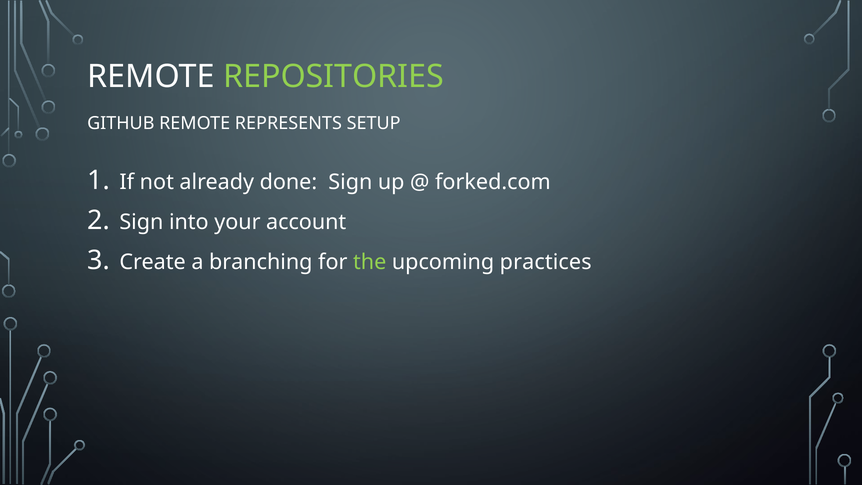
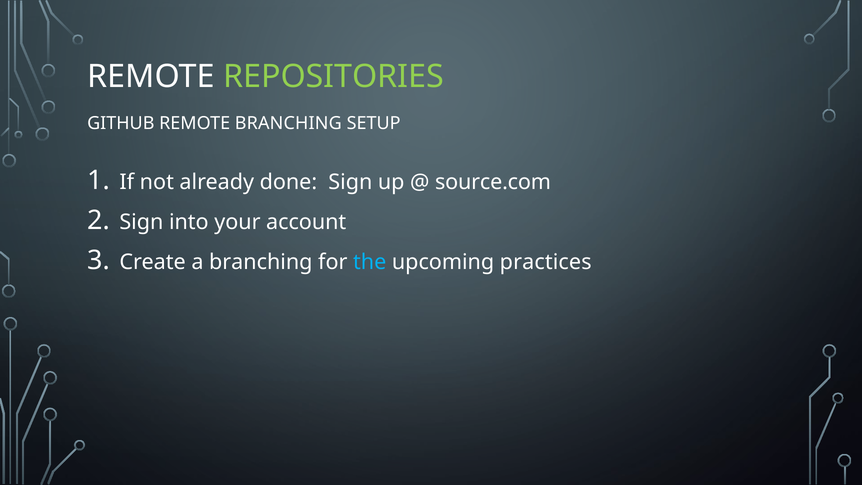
REMOTE REPRESENTS: REPRESENTS -> BRANCHING (288, 123)
forked.com: forked.com -> source.com (493, 182)
the colour: light green -> light blue (370, 262)
